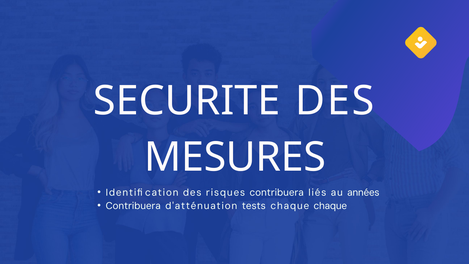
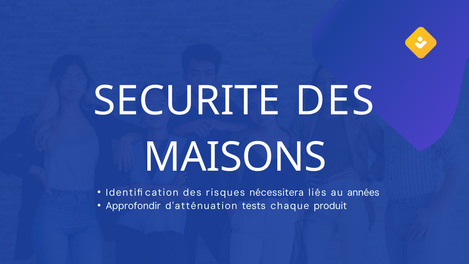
MESURES: MESURES -> MAISONS (235, 157)
risques contribuera: contribuera -> nécessitera (277, 192)
Contribuera: Contribuera -> Approfondir (133, 206)
chaque chaque: chaque -> produit (330, 206)
